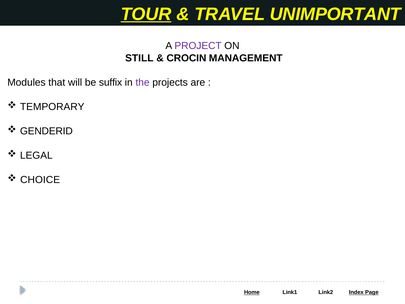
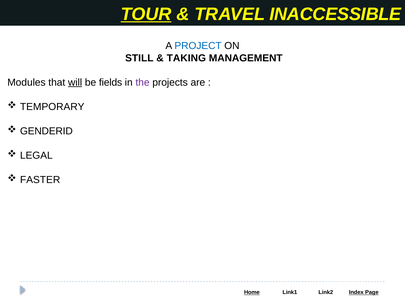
UNIMPORTANT: UNIMPORTANT -> INACCESSIBLE (335, 14)
PROJECT colour: purple -> blue (198, 46)
CROCIN: CROCIN -> TAKING (186, 58)
will underline: none -> present (75, 82)
suffix: suffix -> fields (111, 82)
CHOICE: CHOICE -> FASTER (40, 180)
